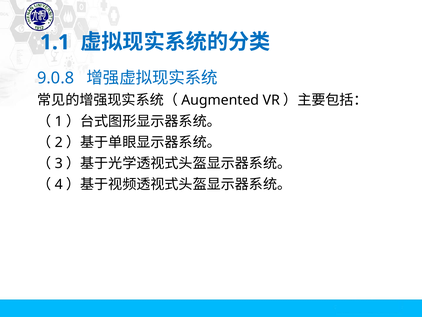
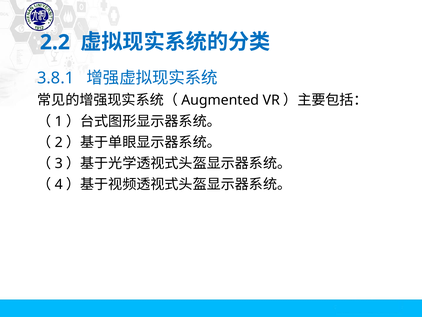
1.1: 1.1 -> 2.2 (55, 42)
9.0.8: 9.0.8 -> 3.8.1 (56, 78)
